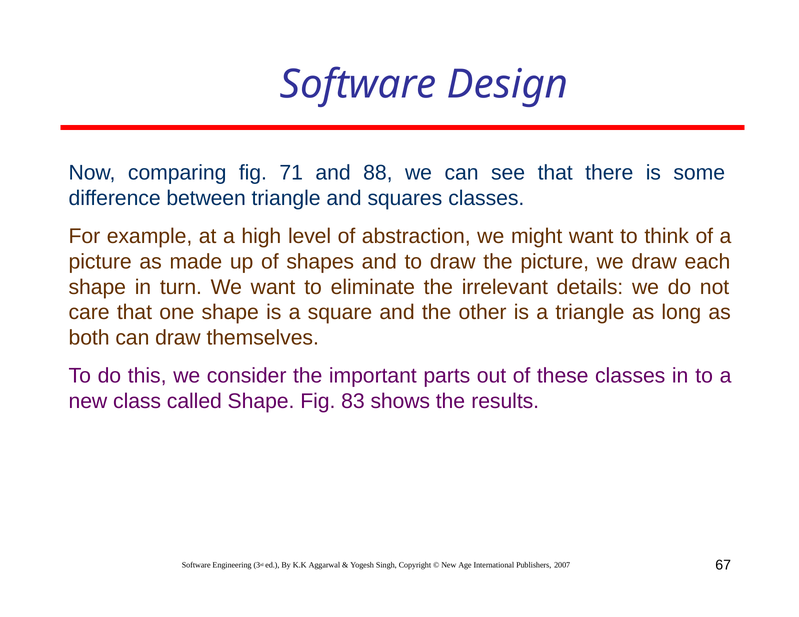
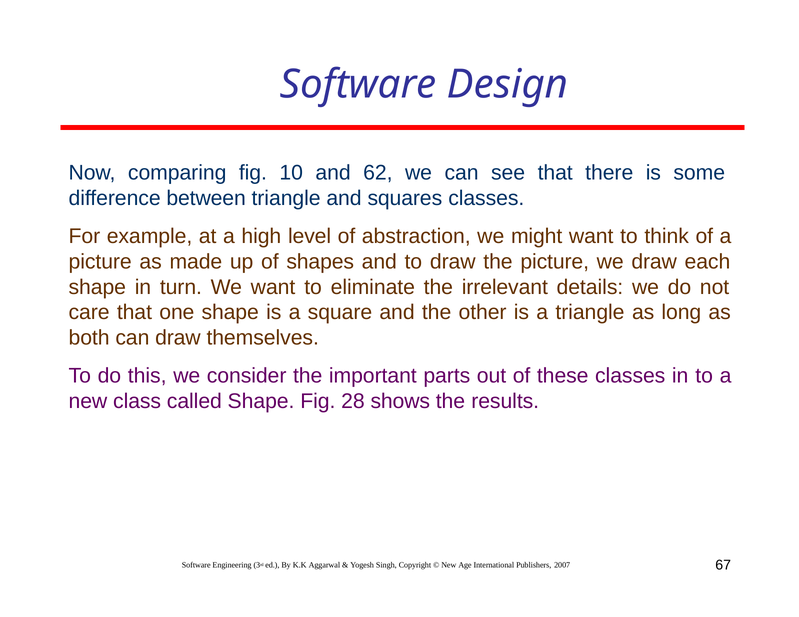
71: 71 -> 10 (291, 173)
88: 88 -> 62 (378, 173)
83: 83 -> 28 (353, 401)
